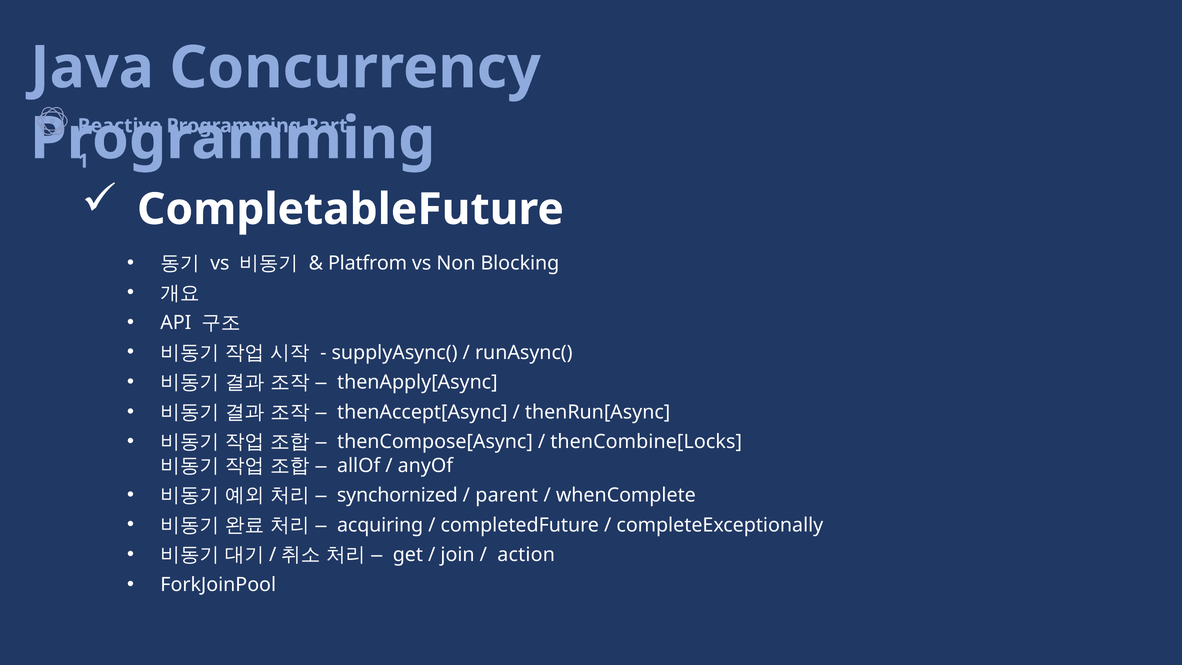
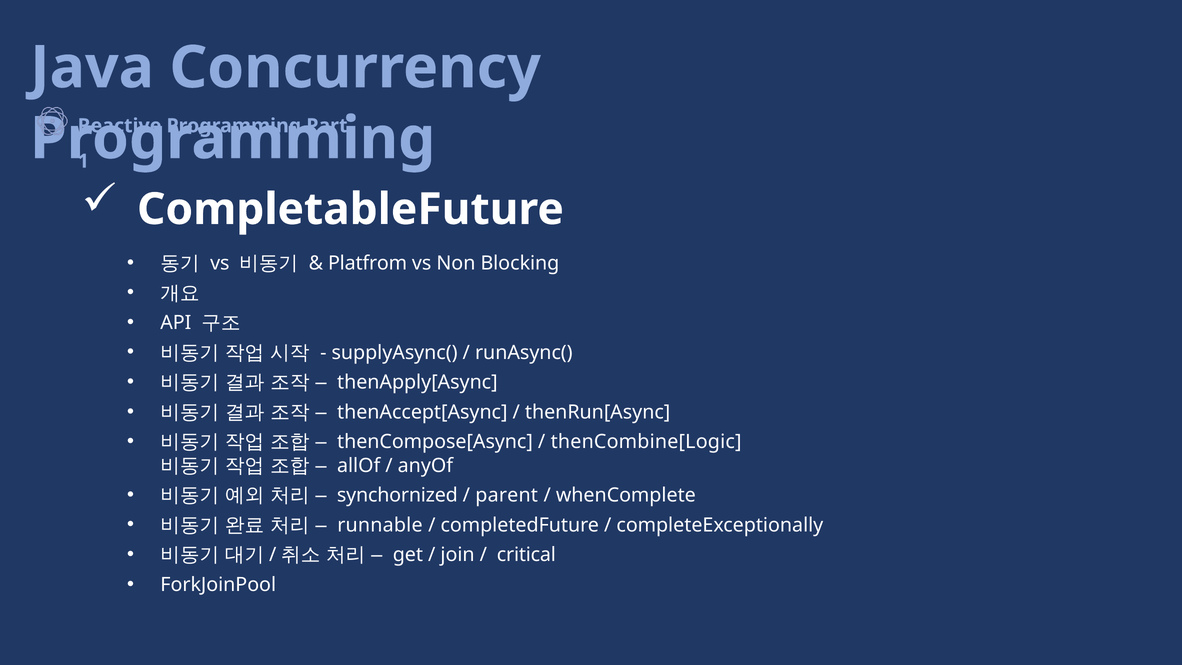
thenCombine[Locks: thenCombine[Locks -> thenCombine[Logic (646, 442)
acquiring: acquiring -> runnable (380, 525)
action: action -> critical (526, 555)
